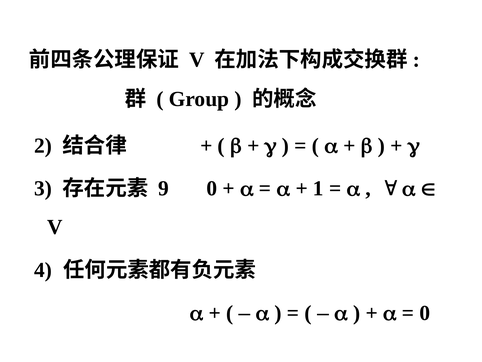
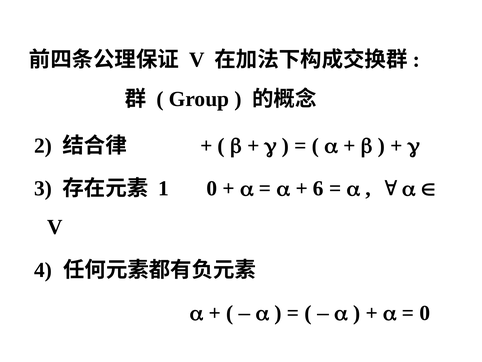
9: 9 -> 1 (164, 188)
1: 1 -> 6 (318, 188)
